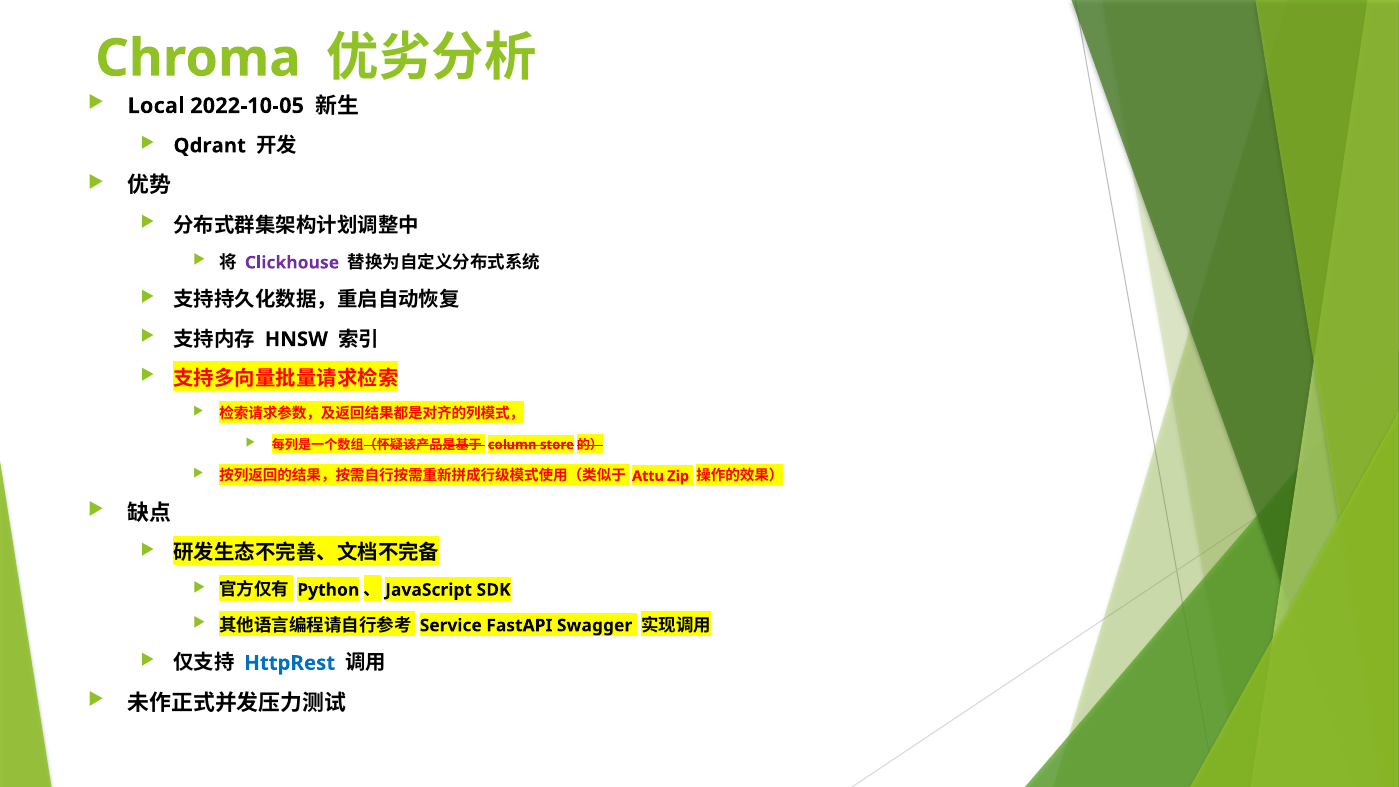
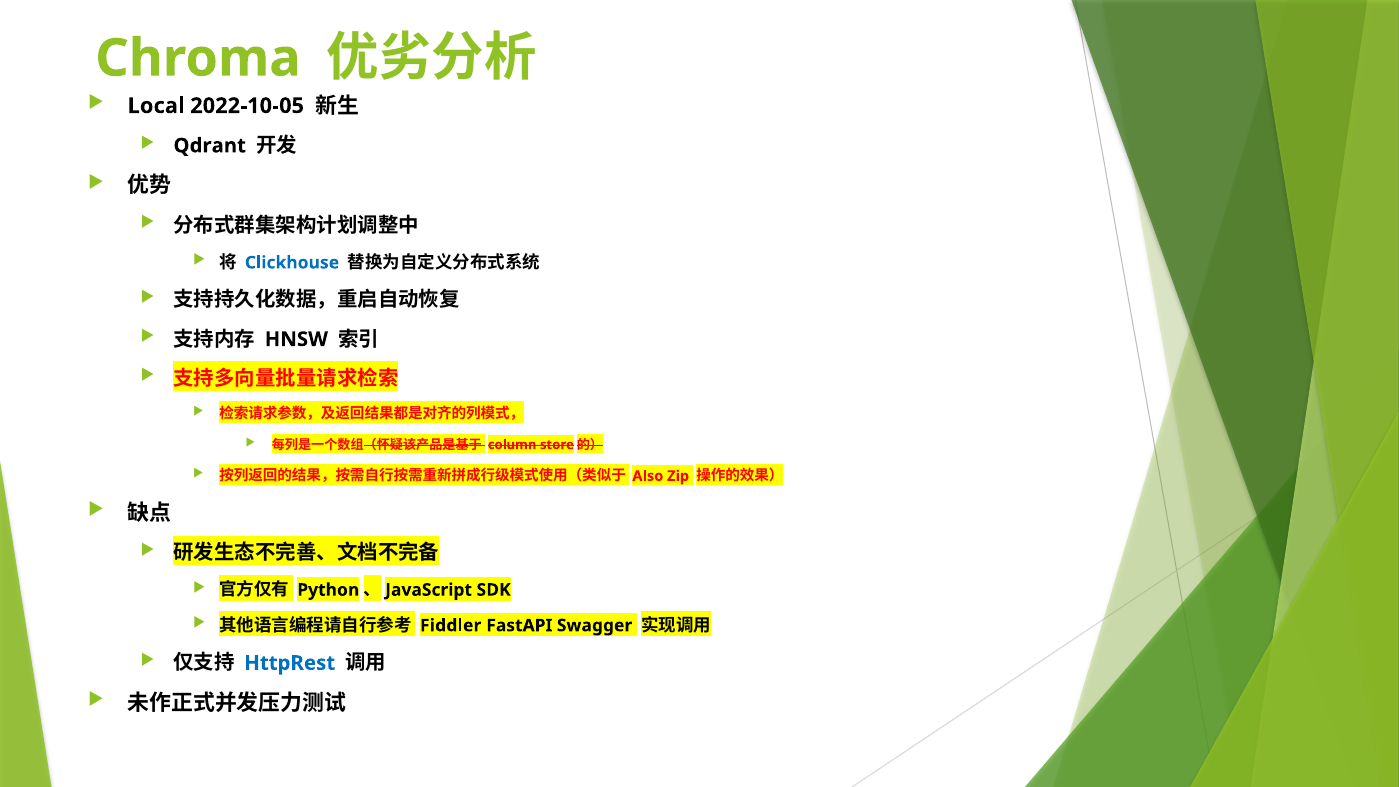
Clickhouse colour: purple -> blue (292, 263)
Attu: Attu -> Also (648, 476)
Service: Service -> Fiddler (451, 625)
